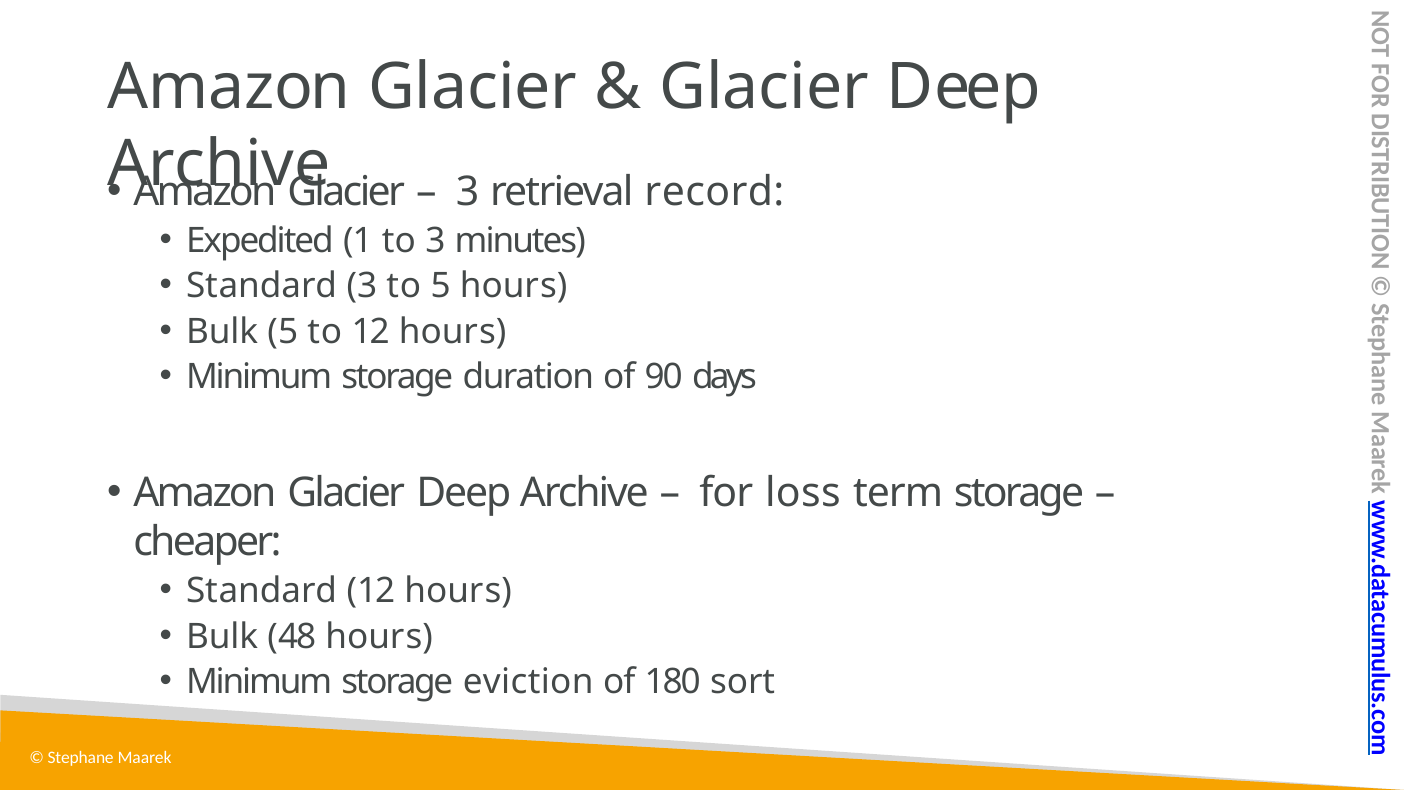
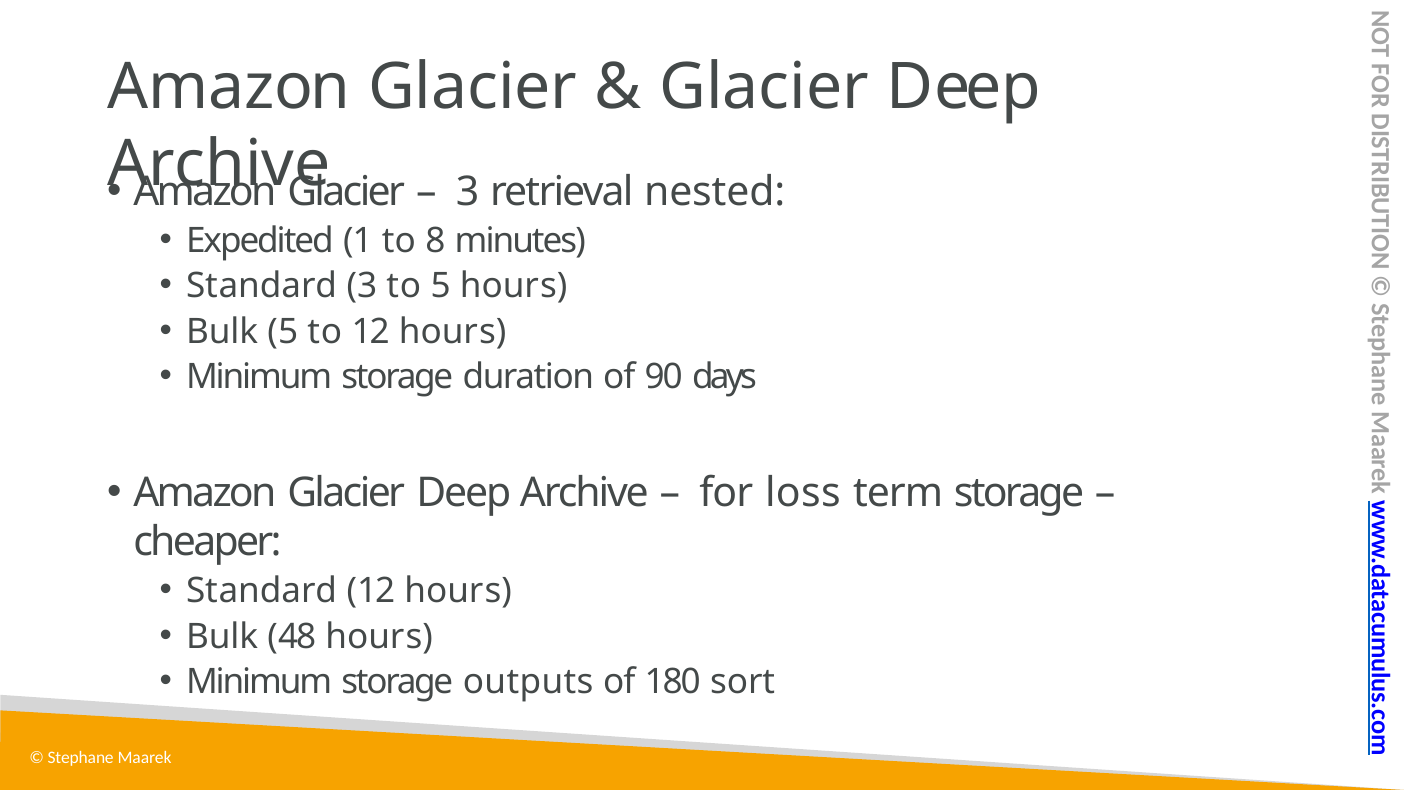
record: record -> nested (715, 192)
to 3: 3 -> 8 (435, 241)
eviction: eviction -> outputs (528, 682)
